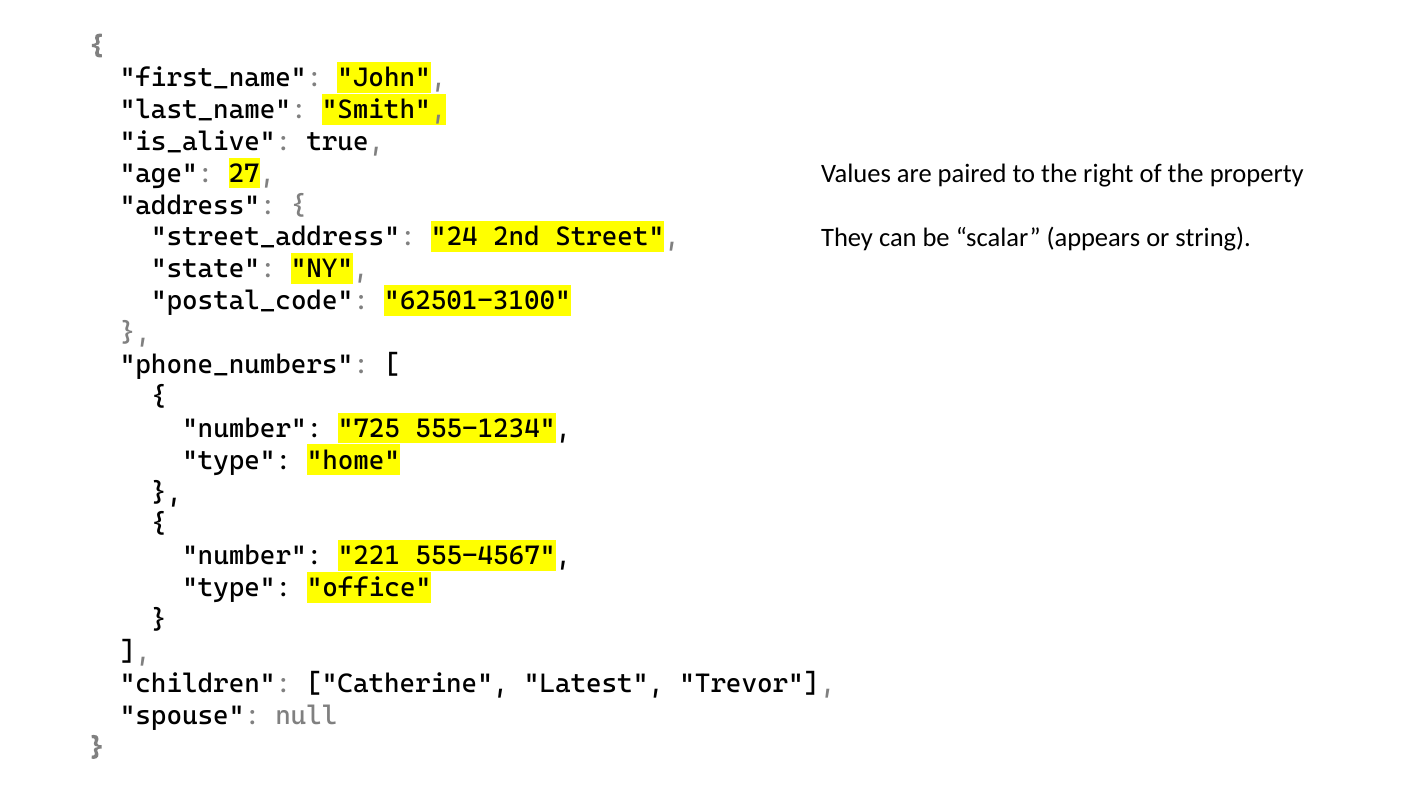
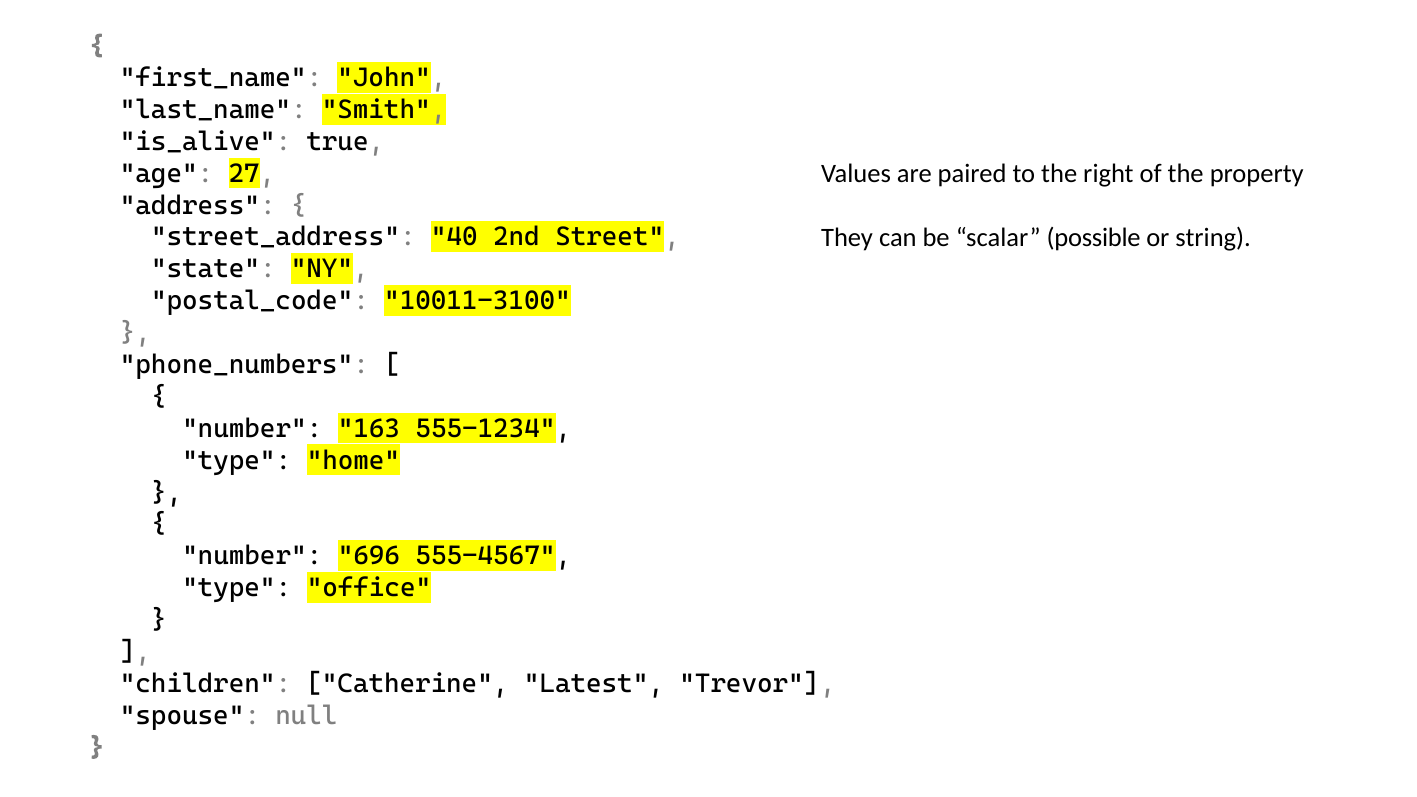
24: 24 -> 40 (454, 237)
appears: appears -> possible (1094, 238)
62501-3100: 62501-3100 -> 10011-3100 (477, 301)
725: 725 -> 163 (369, 429)
221: 221 -> 696 (369, 556)
